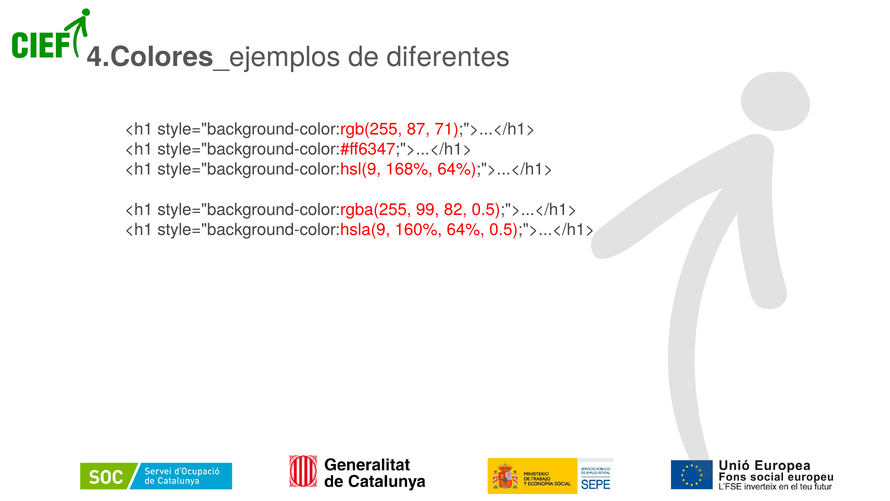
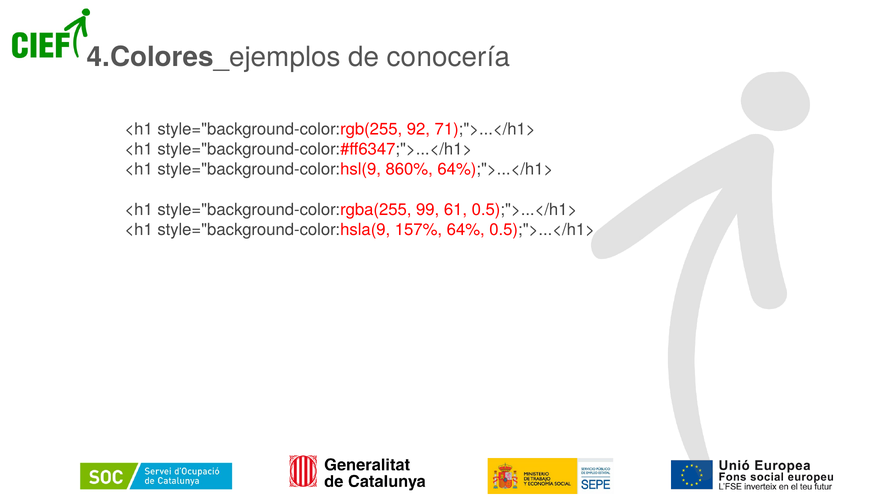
diferentes: diferentes -> conocería (449, 57)
87: 87 -> 92 (418, 129)
168%: 168% -> 860% (409, 169)
82: 82 -> 61 (455, 209)
160%: 160% -> 157% (418, 229)
